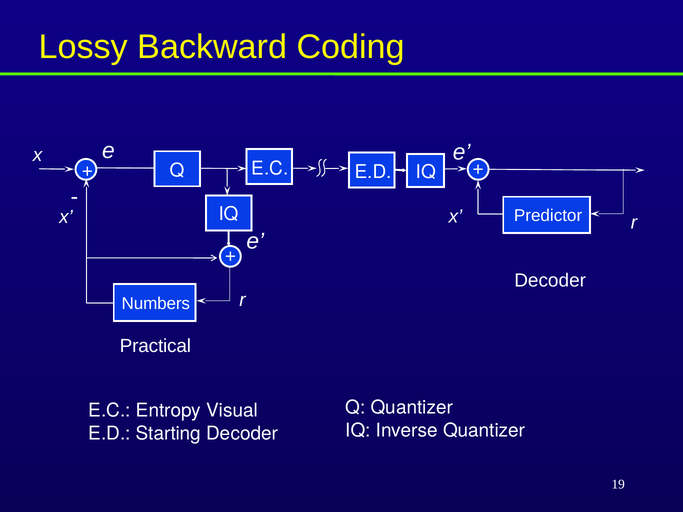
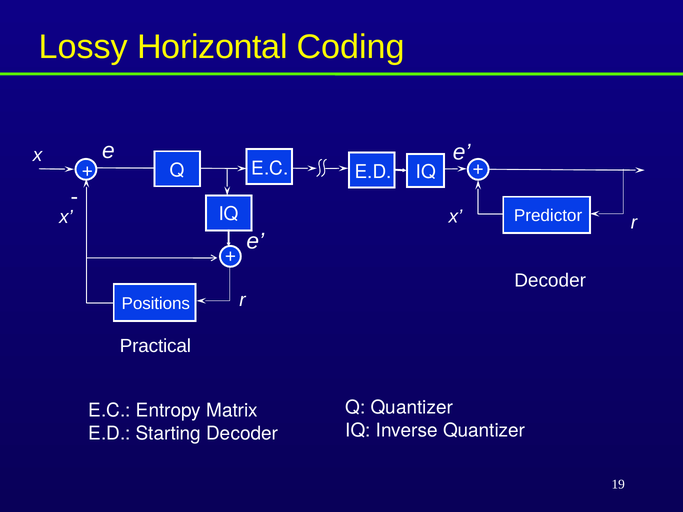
Backward: Backward -> Horizontal (212, 47)
Numbers: Numbers -> Positions (156, 304)
Visual: Visual -> Matrix (232, 411)
